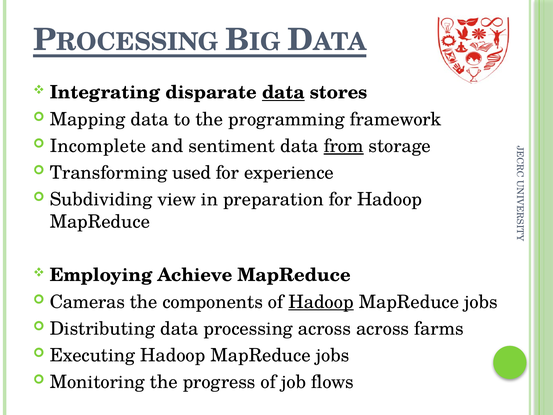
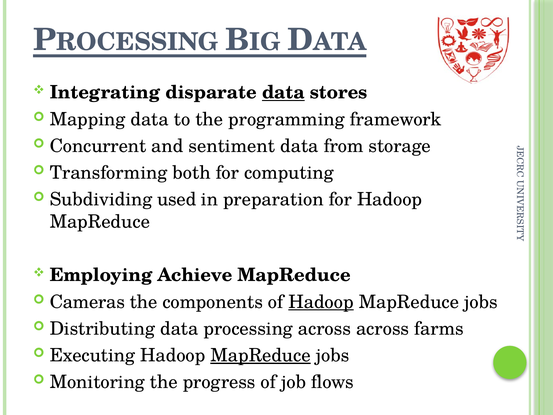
Incomplete: Incomplete -> Concurrent (98, 146)
from underline: present -> none (344, 146)
used: used -> both (192, 173)
experience: experience -> computing (289, 173)
view: view -> used (177, 199)
MapReduce underline: none -> present (261, 355)
